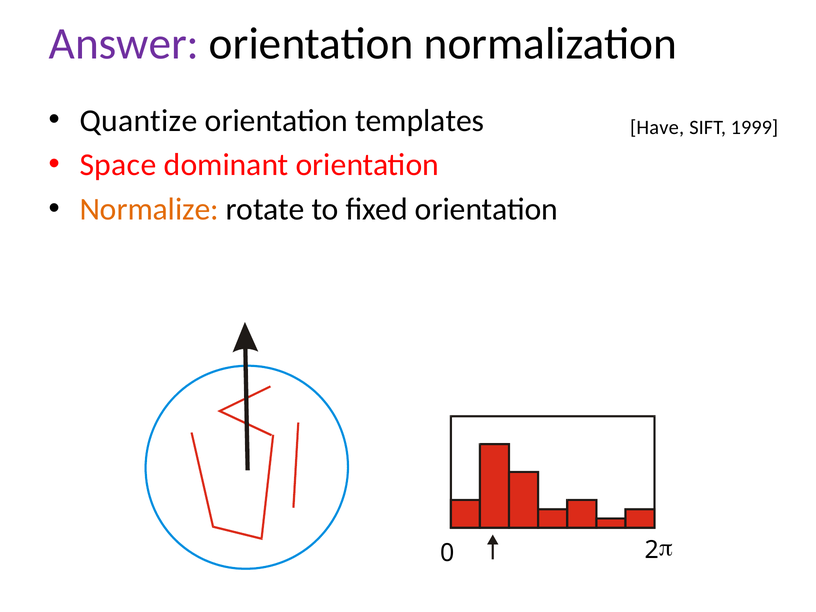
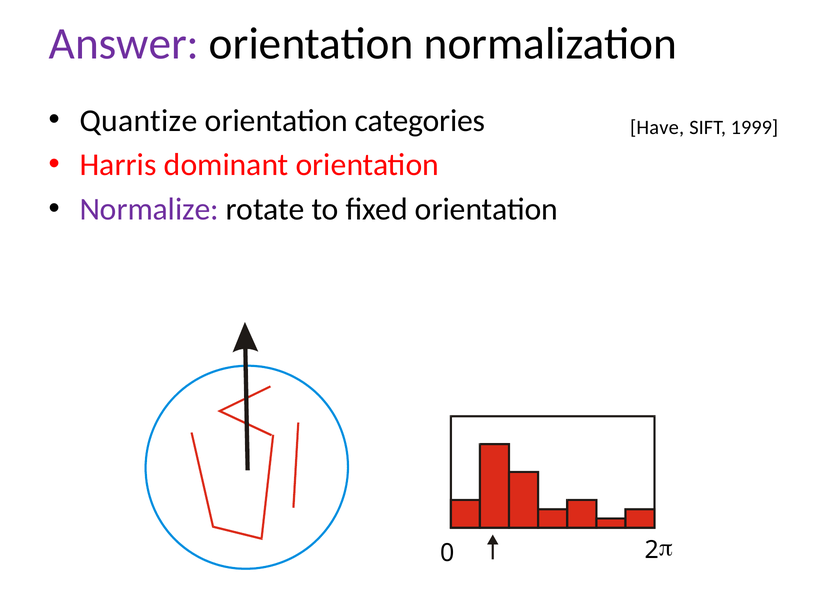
templates: templates -> categories (420, 121)
Space: Space -> Harris (118, 165)
Normalize colour: orange -> purple (149, 209)
